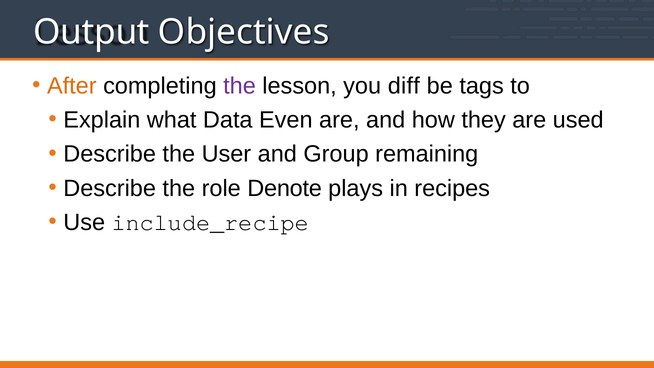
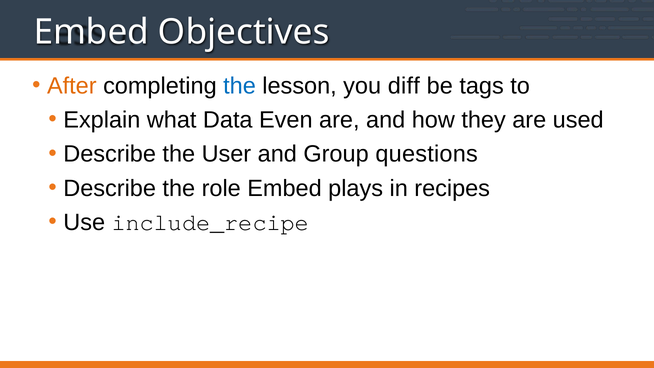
Output: Output -> Embed (91, 32)
the colour: purple -> blue (240, 86)
remaining: remaining -> questions (427, 154)
role Denote: Denote -> Embed (285, 188)
